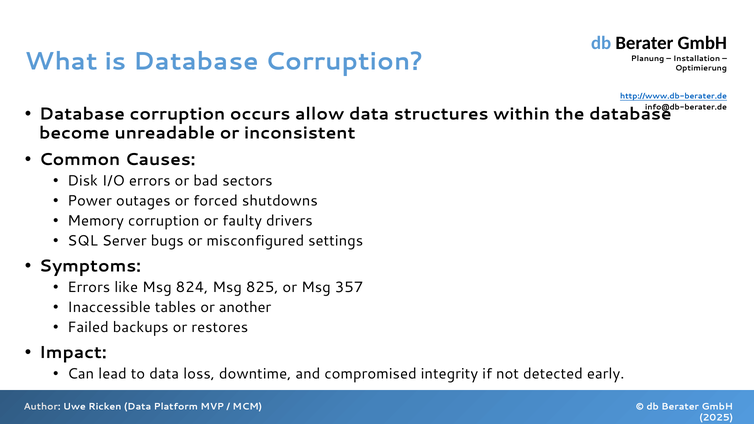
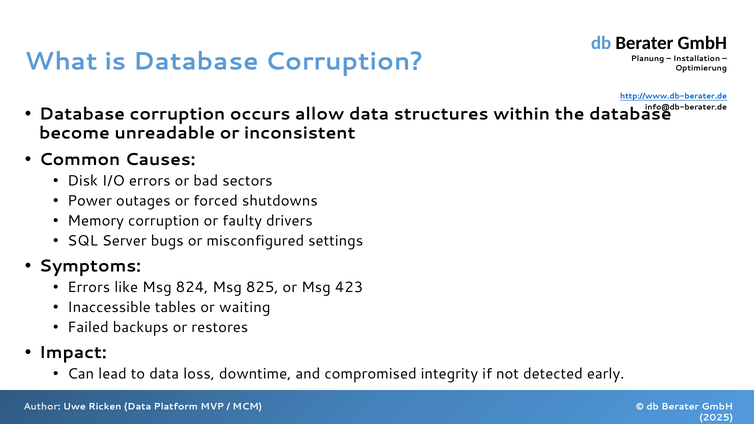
357: 357 -> 423 (349, 287)
another: another -> waiting (245, 308)
